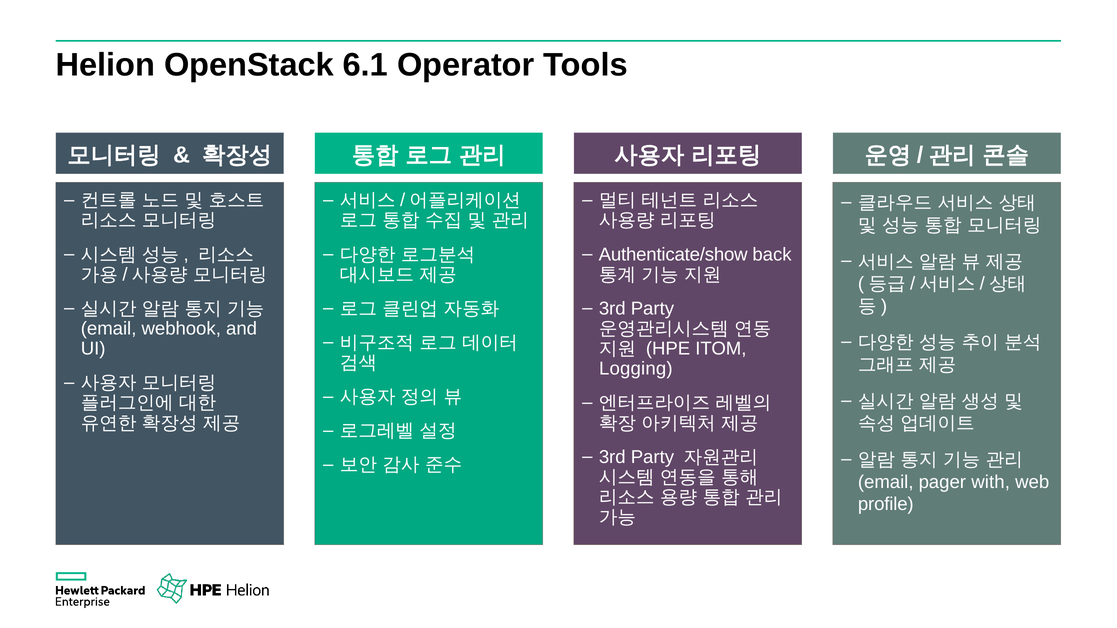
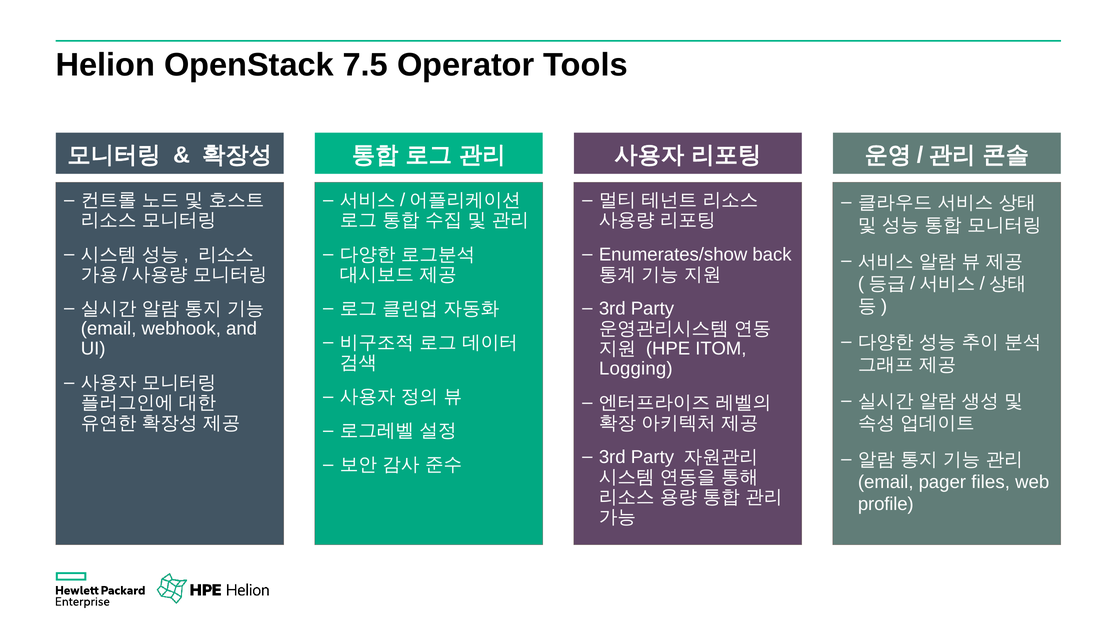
6.1: 6.1 -> 7.5 (365, 65)
Authenticate/show: Authenticate/show -> Enumerates/show (673, 255)
with: with -> files (991, 482)
